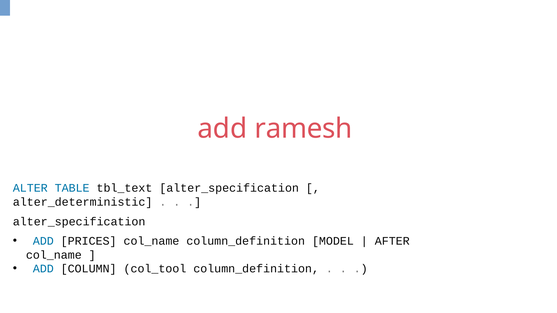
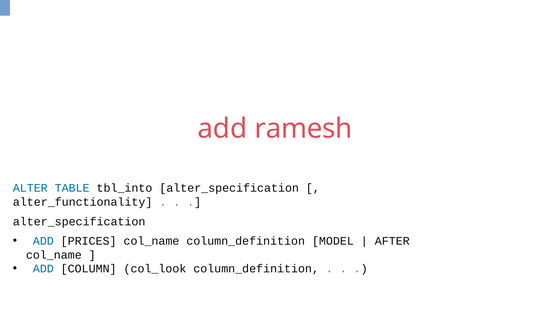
tbl_text: tbl_text -> tbl_into (124, 188)
alter_deterministic: alter_deterministic -> alter_functionality (83, 202)
col_tool: col_tool -> col_look (155, 269)
